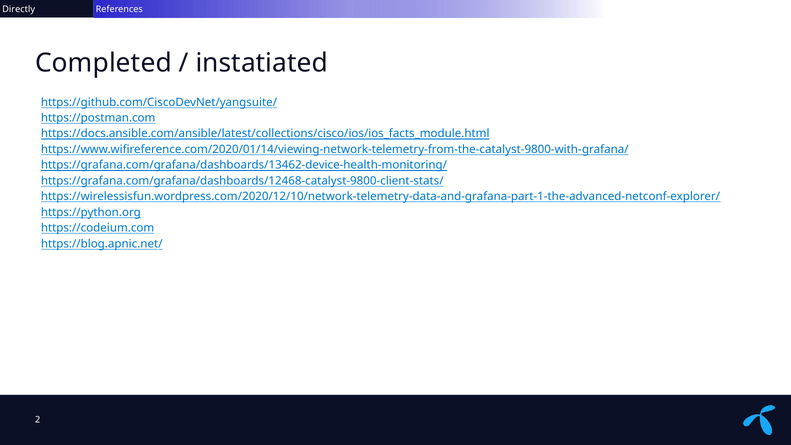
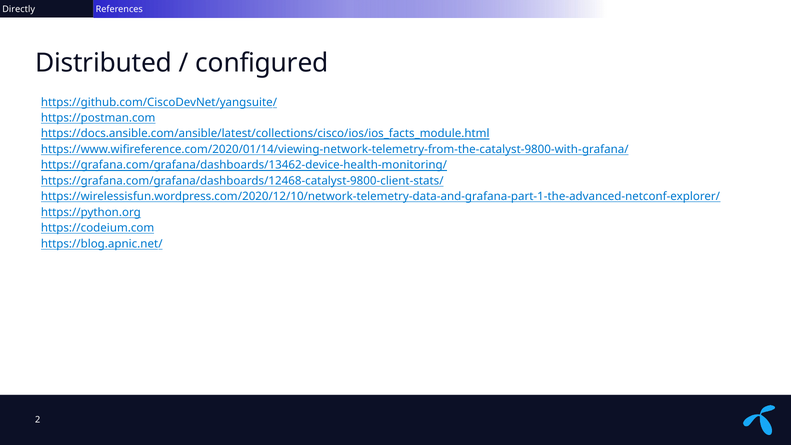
Completed: Completed -> Distributed (104, 63)
instatiated: instatiated -> configured (262, 63)
